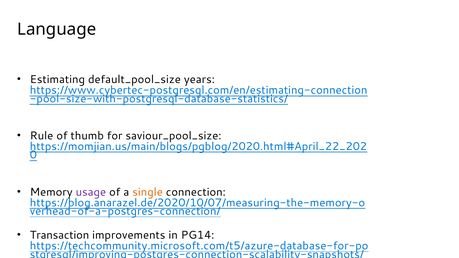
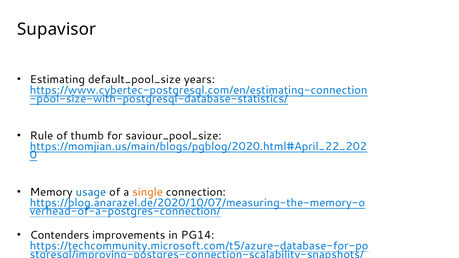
Language: Language -> Supavisor (57, 29)
usage colour: purple -> blue (91, 192)
Transaction: Transaction -> Contenders (60, 235)
